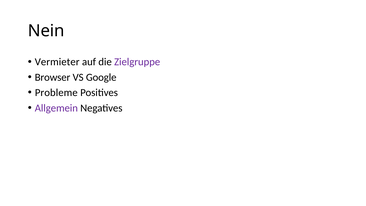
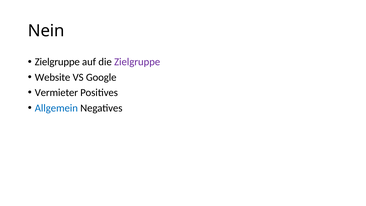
Vermieter: Vermieter -> Zielgruppe (57, 62)
Browser: Browser -> Website (53, 77)
Probleme: Probleme -> Vermieter (56, 93)
Allgemein colour: purple -> blue (56, 108)
